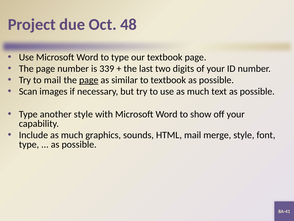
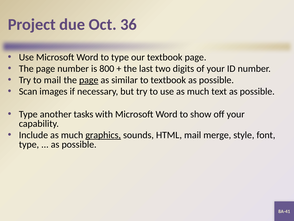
48: 48 -> 36 (129, 24)
339: 339 -> 800 (107, 69)
another style: style -> tasks (83, 114)
graphics underline: none -> present (103, 135)
